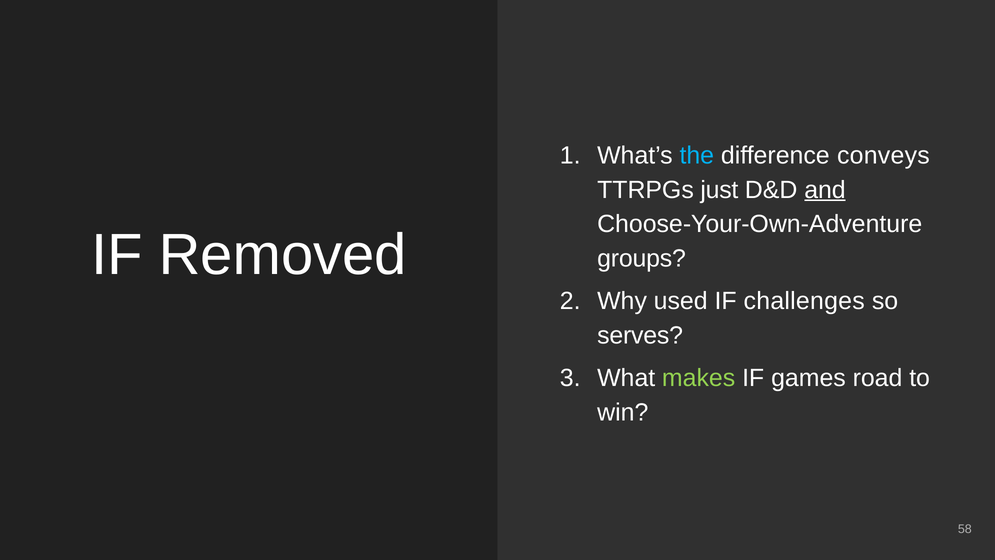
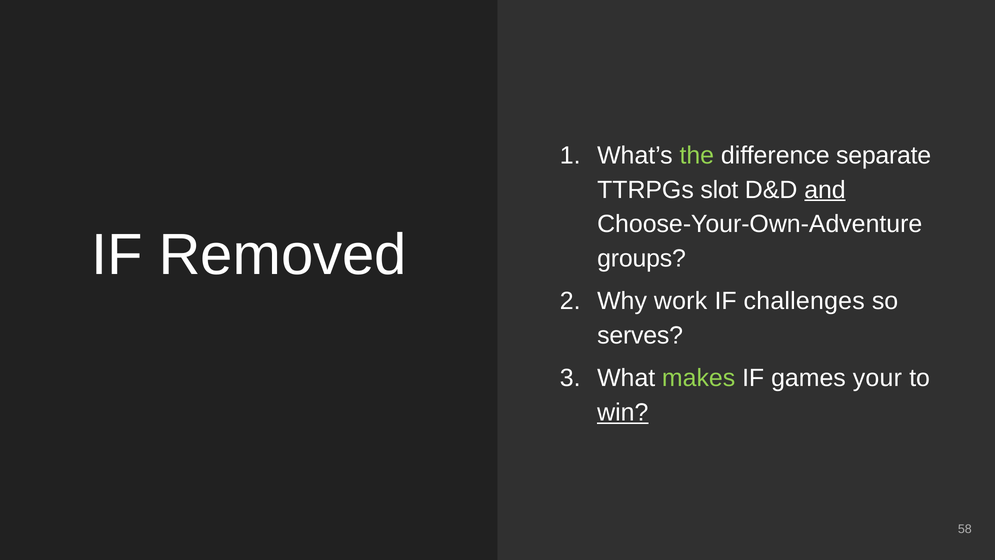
the colour: light blue -> light green (697, 155)
conveys: conveys -> separate (884, 155)
just: just -> slot (719, 190)
used: used -> work (681, 301)
road: road -> your (877, 378)
win underline: none -> present (623, 412)
